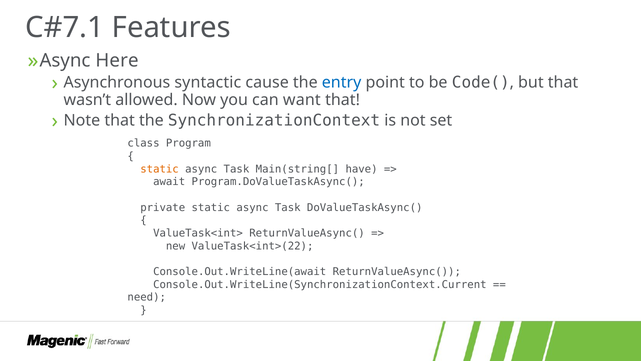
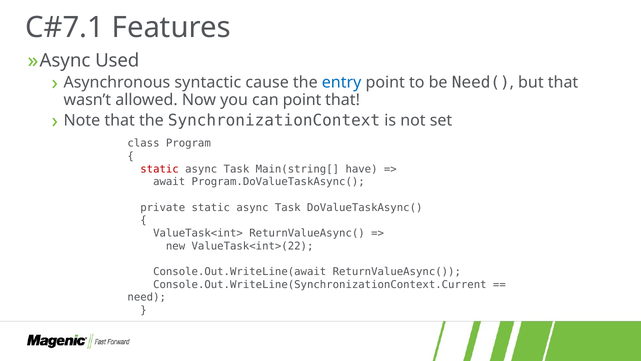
Here: Here -> Used (117, 60)
Code(: Code( -> Need( (481, 82)
can want: want -> point (302, 100)
static colour: orange -> red (160, 169)
